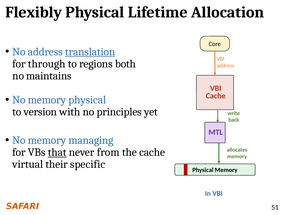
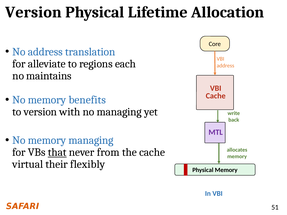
Flexibly: Flexibly -> Version (33, 12)
translation underline: present -> none (90, 52)
through: through -> alleviate (47, 64)
both: both -> each (126, 64)
memory physical: physical -> benefits (87, 100)
no principles: principles -> managing (119, 112)
specific: specific -> flexibly (88, 164)
